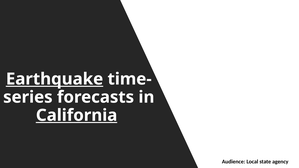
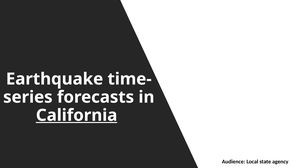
Earthquake underline: present -> none (55, 79)
